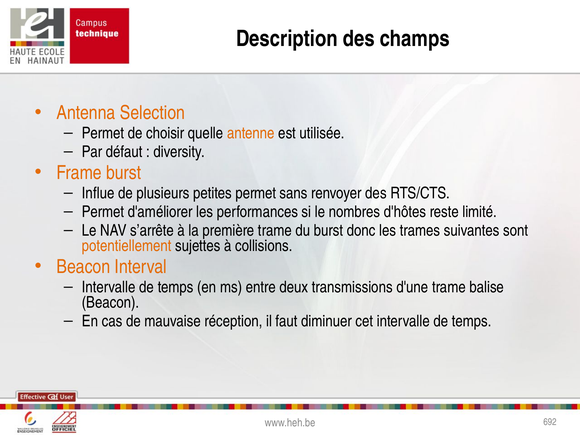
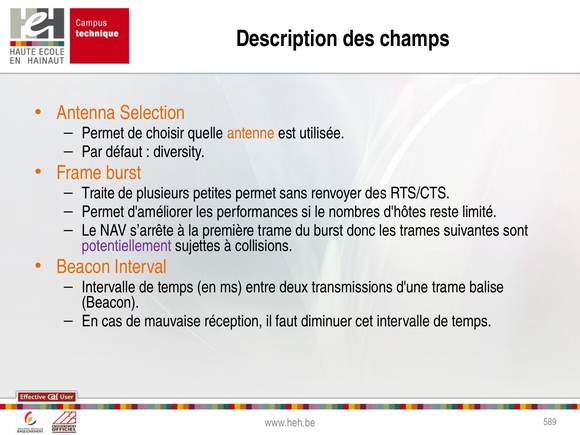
Influe: Influe -> Traite (98, 193)
potentiellement colour: orange -> purple (127, 246)
692: 692 -> 589 (550, 422)
